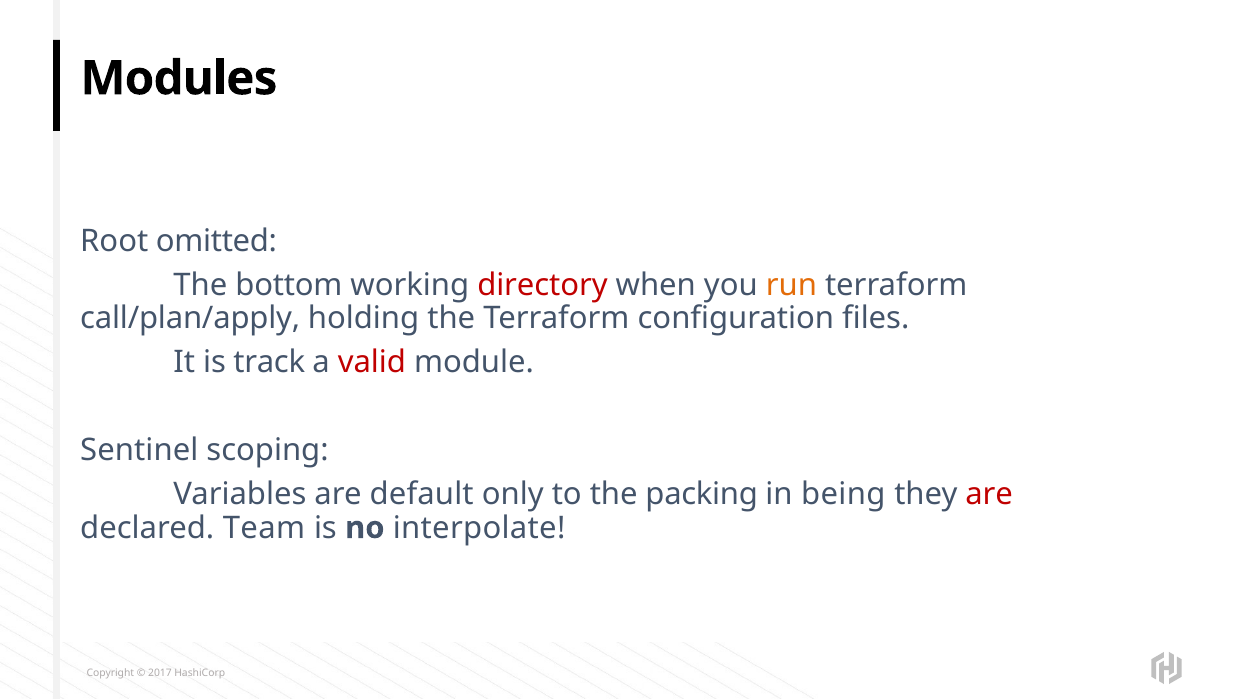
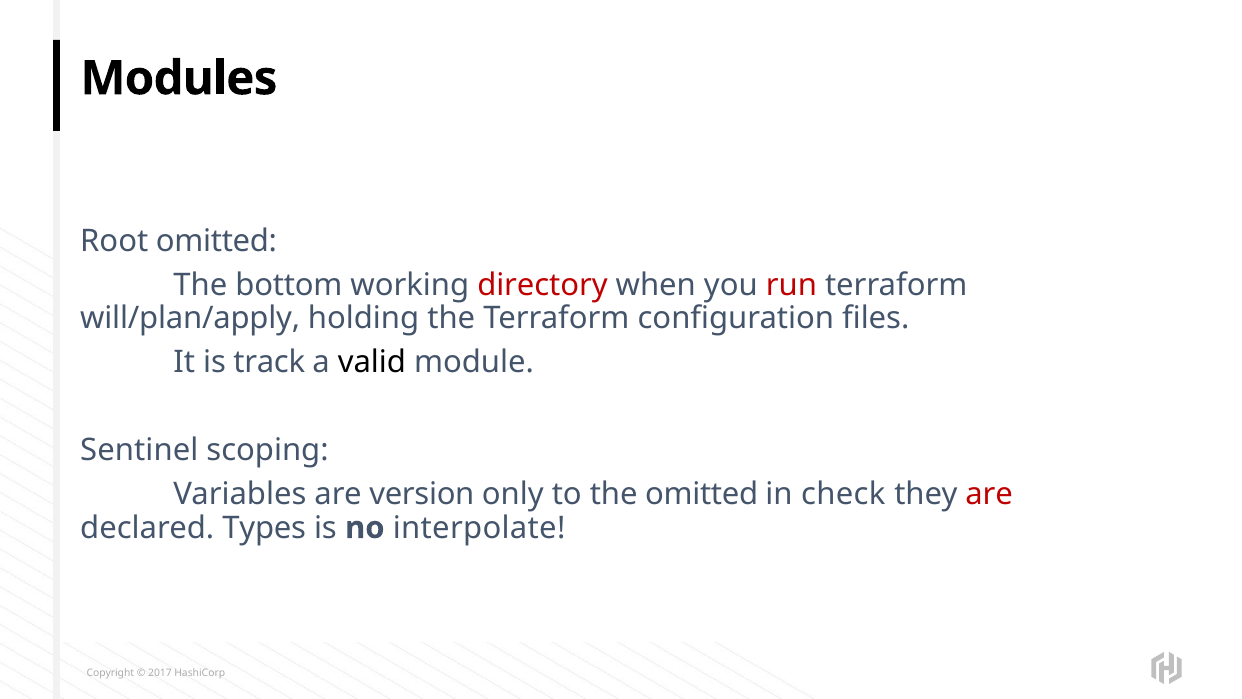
run colour: orange -> red (791, 285)
call/plan/apply: call/plan/apply -> will/plan/apply (190, 318)
valid colour: red -> black (372, 362)
default: default -> version (422, 494)
the packing: packing -> omitted (702, 494)
being: being -> check (843, 494)
Team: Team -> Types (264, 527)
